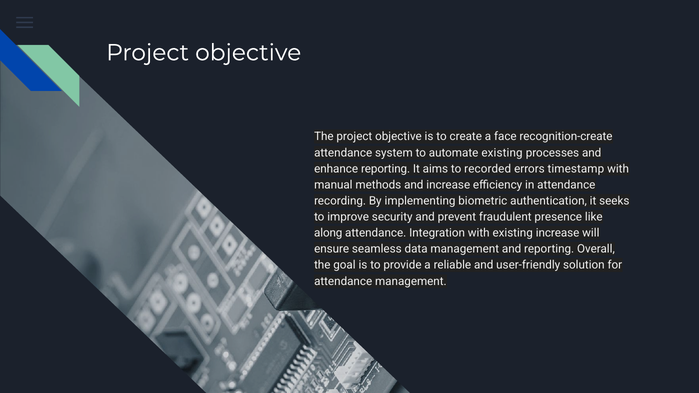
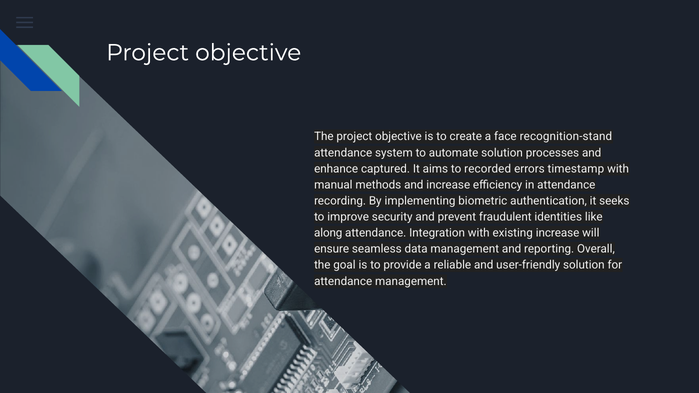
recognition-create: recognition-create -> recognition-stand (566, 137)
automate existing: existing -> solution (502, 153)
enhance reporting: reporting -> captured (386, 169)
presence: presence -> identities (558, 217)
